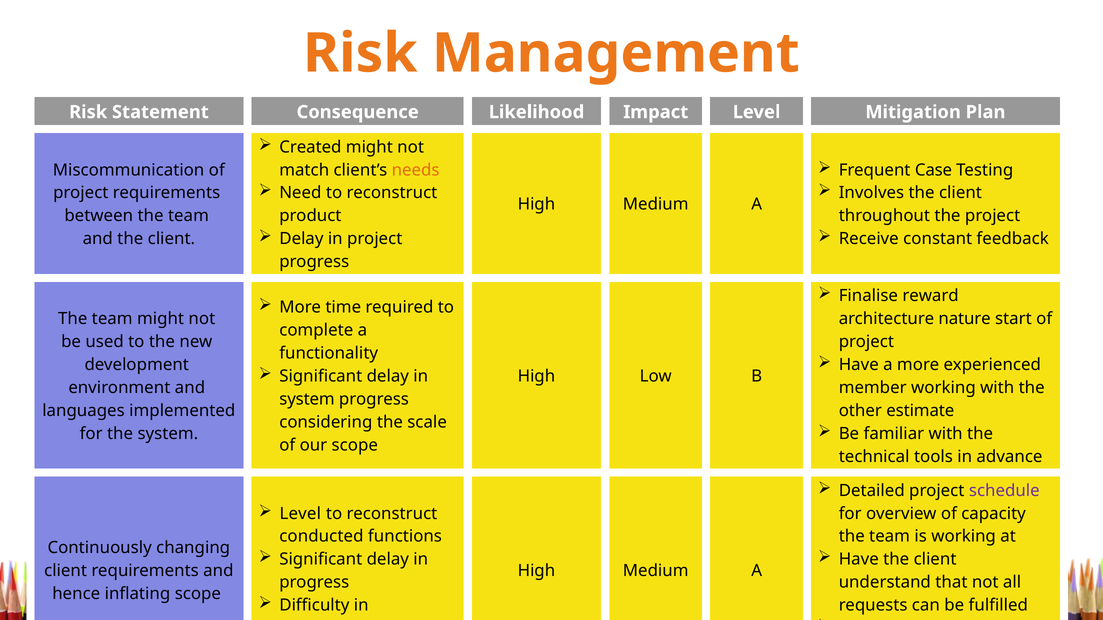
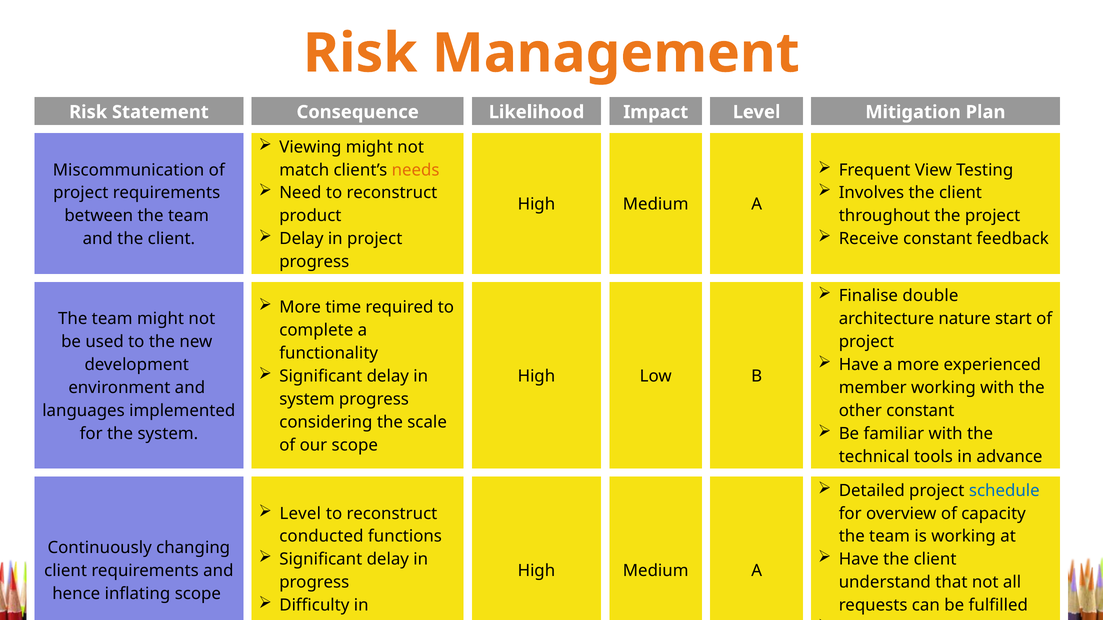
Created: Created -> Viewing (310, 147)
Case: Case -> View (933, 170)
reward: reward -> double (930, 296)
other estimate: estimate -> constant (920, 411)
schedule colour: purple -> blue (1004, 491)
